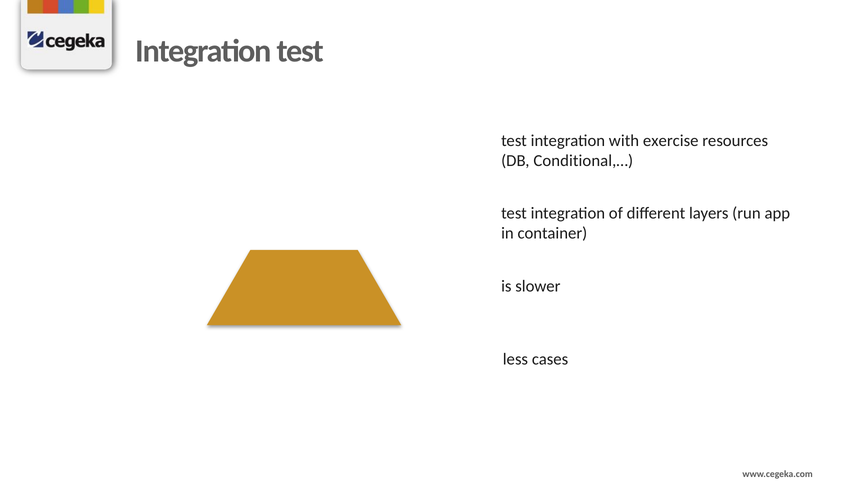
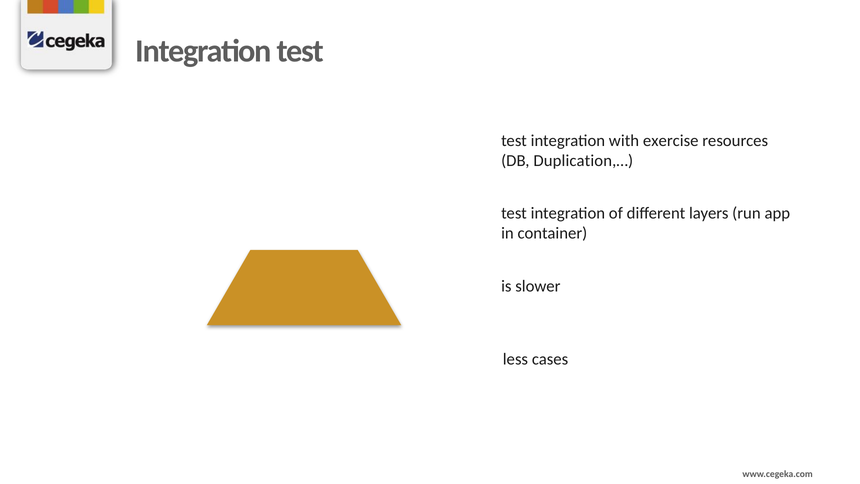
Conditional,…: Conditional,… -> Duplication,… (583, 161)
